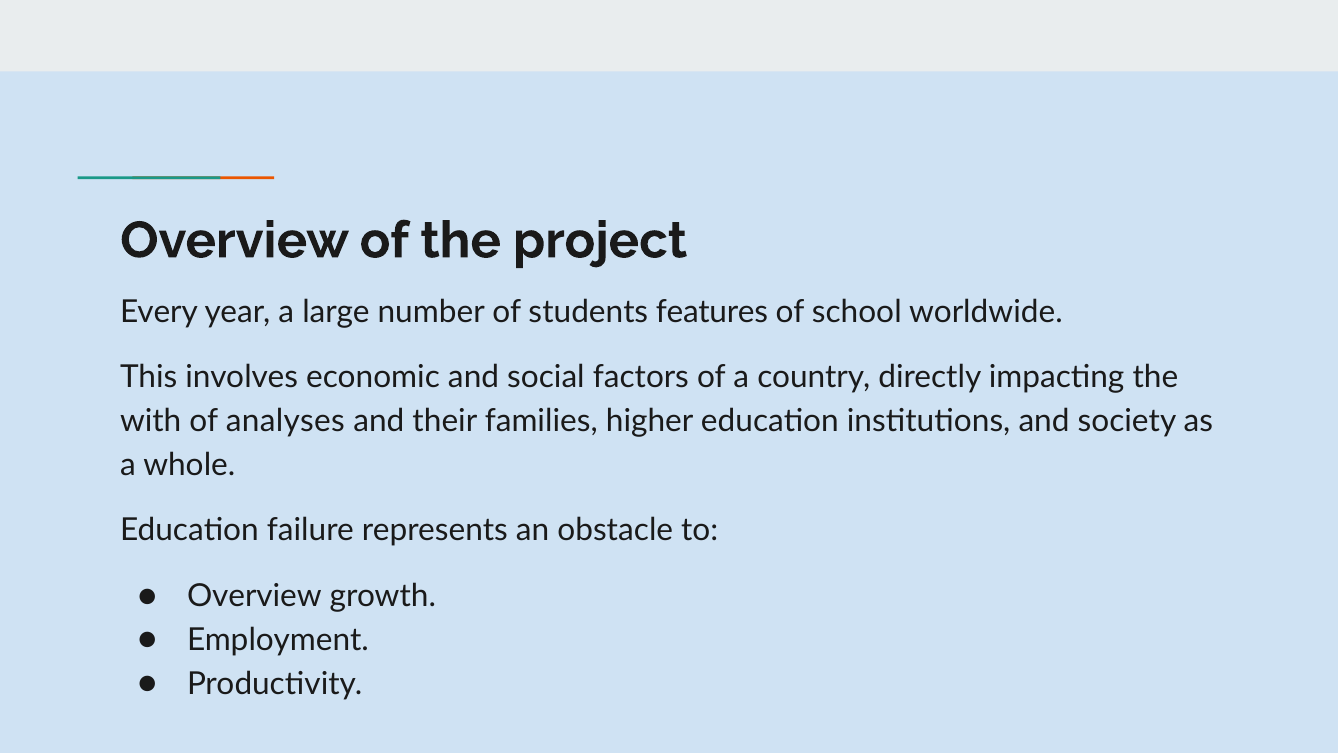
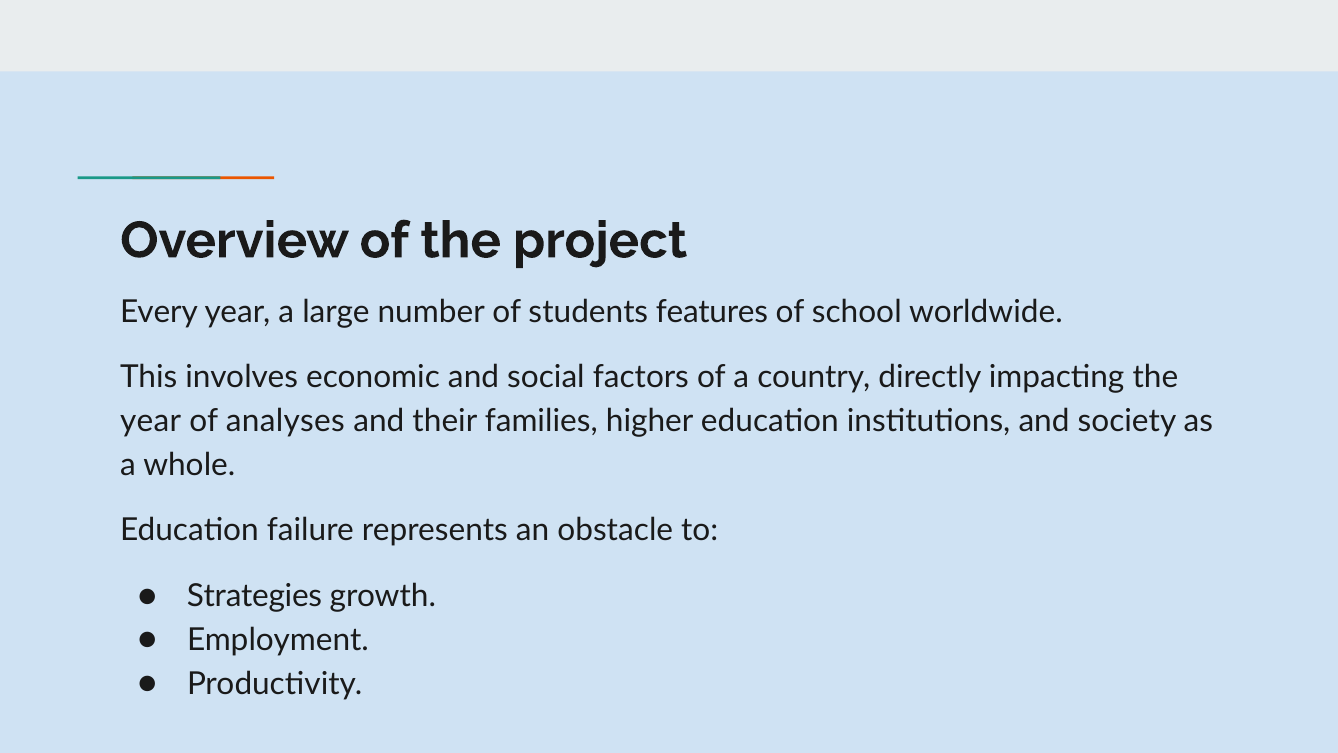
with: with -> year (151, 421)
Overview: Overview -> Strategies (254, 596)
